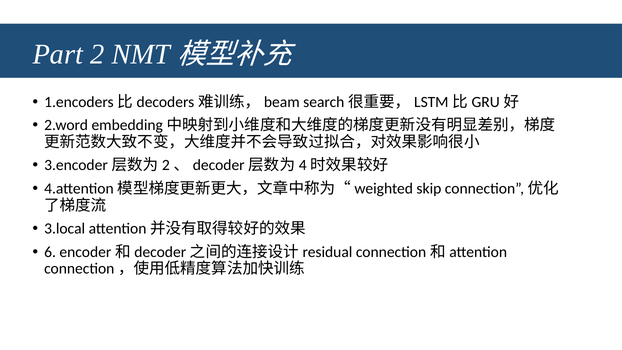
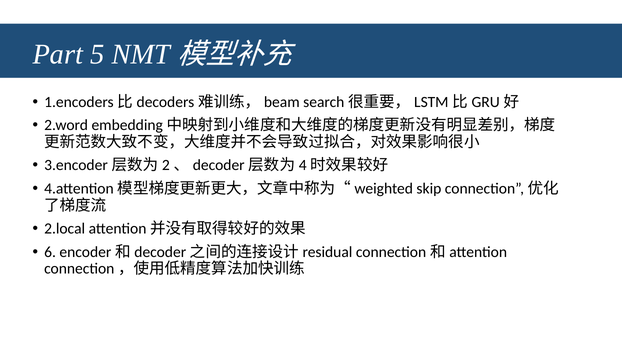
2: 2 -> 5 (97, 54)
3.local: 3.local -> 2.local (65, 229)
